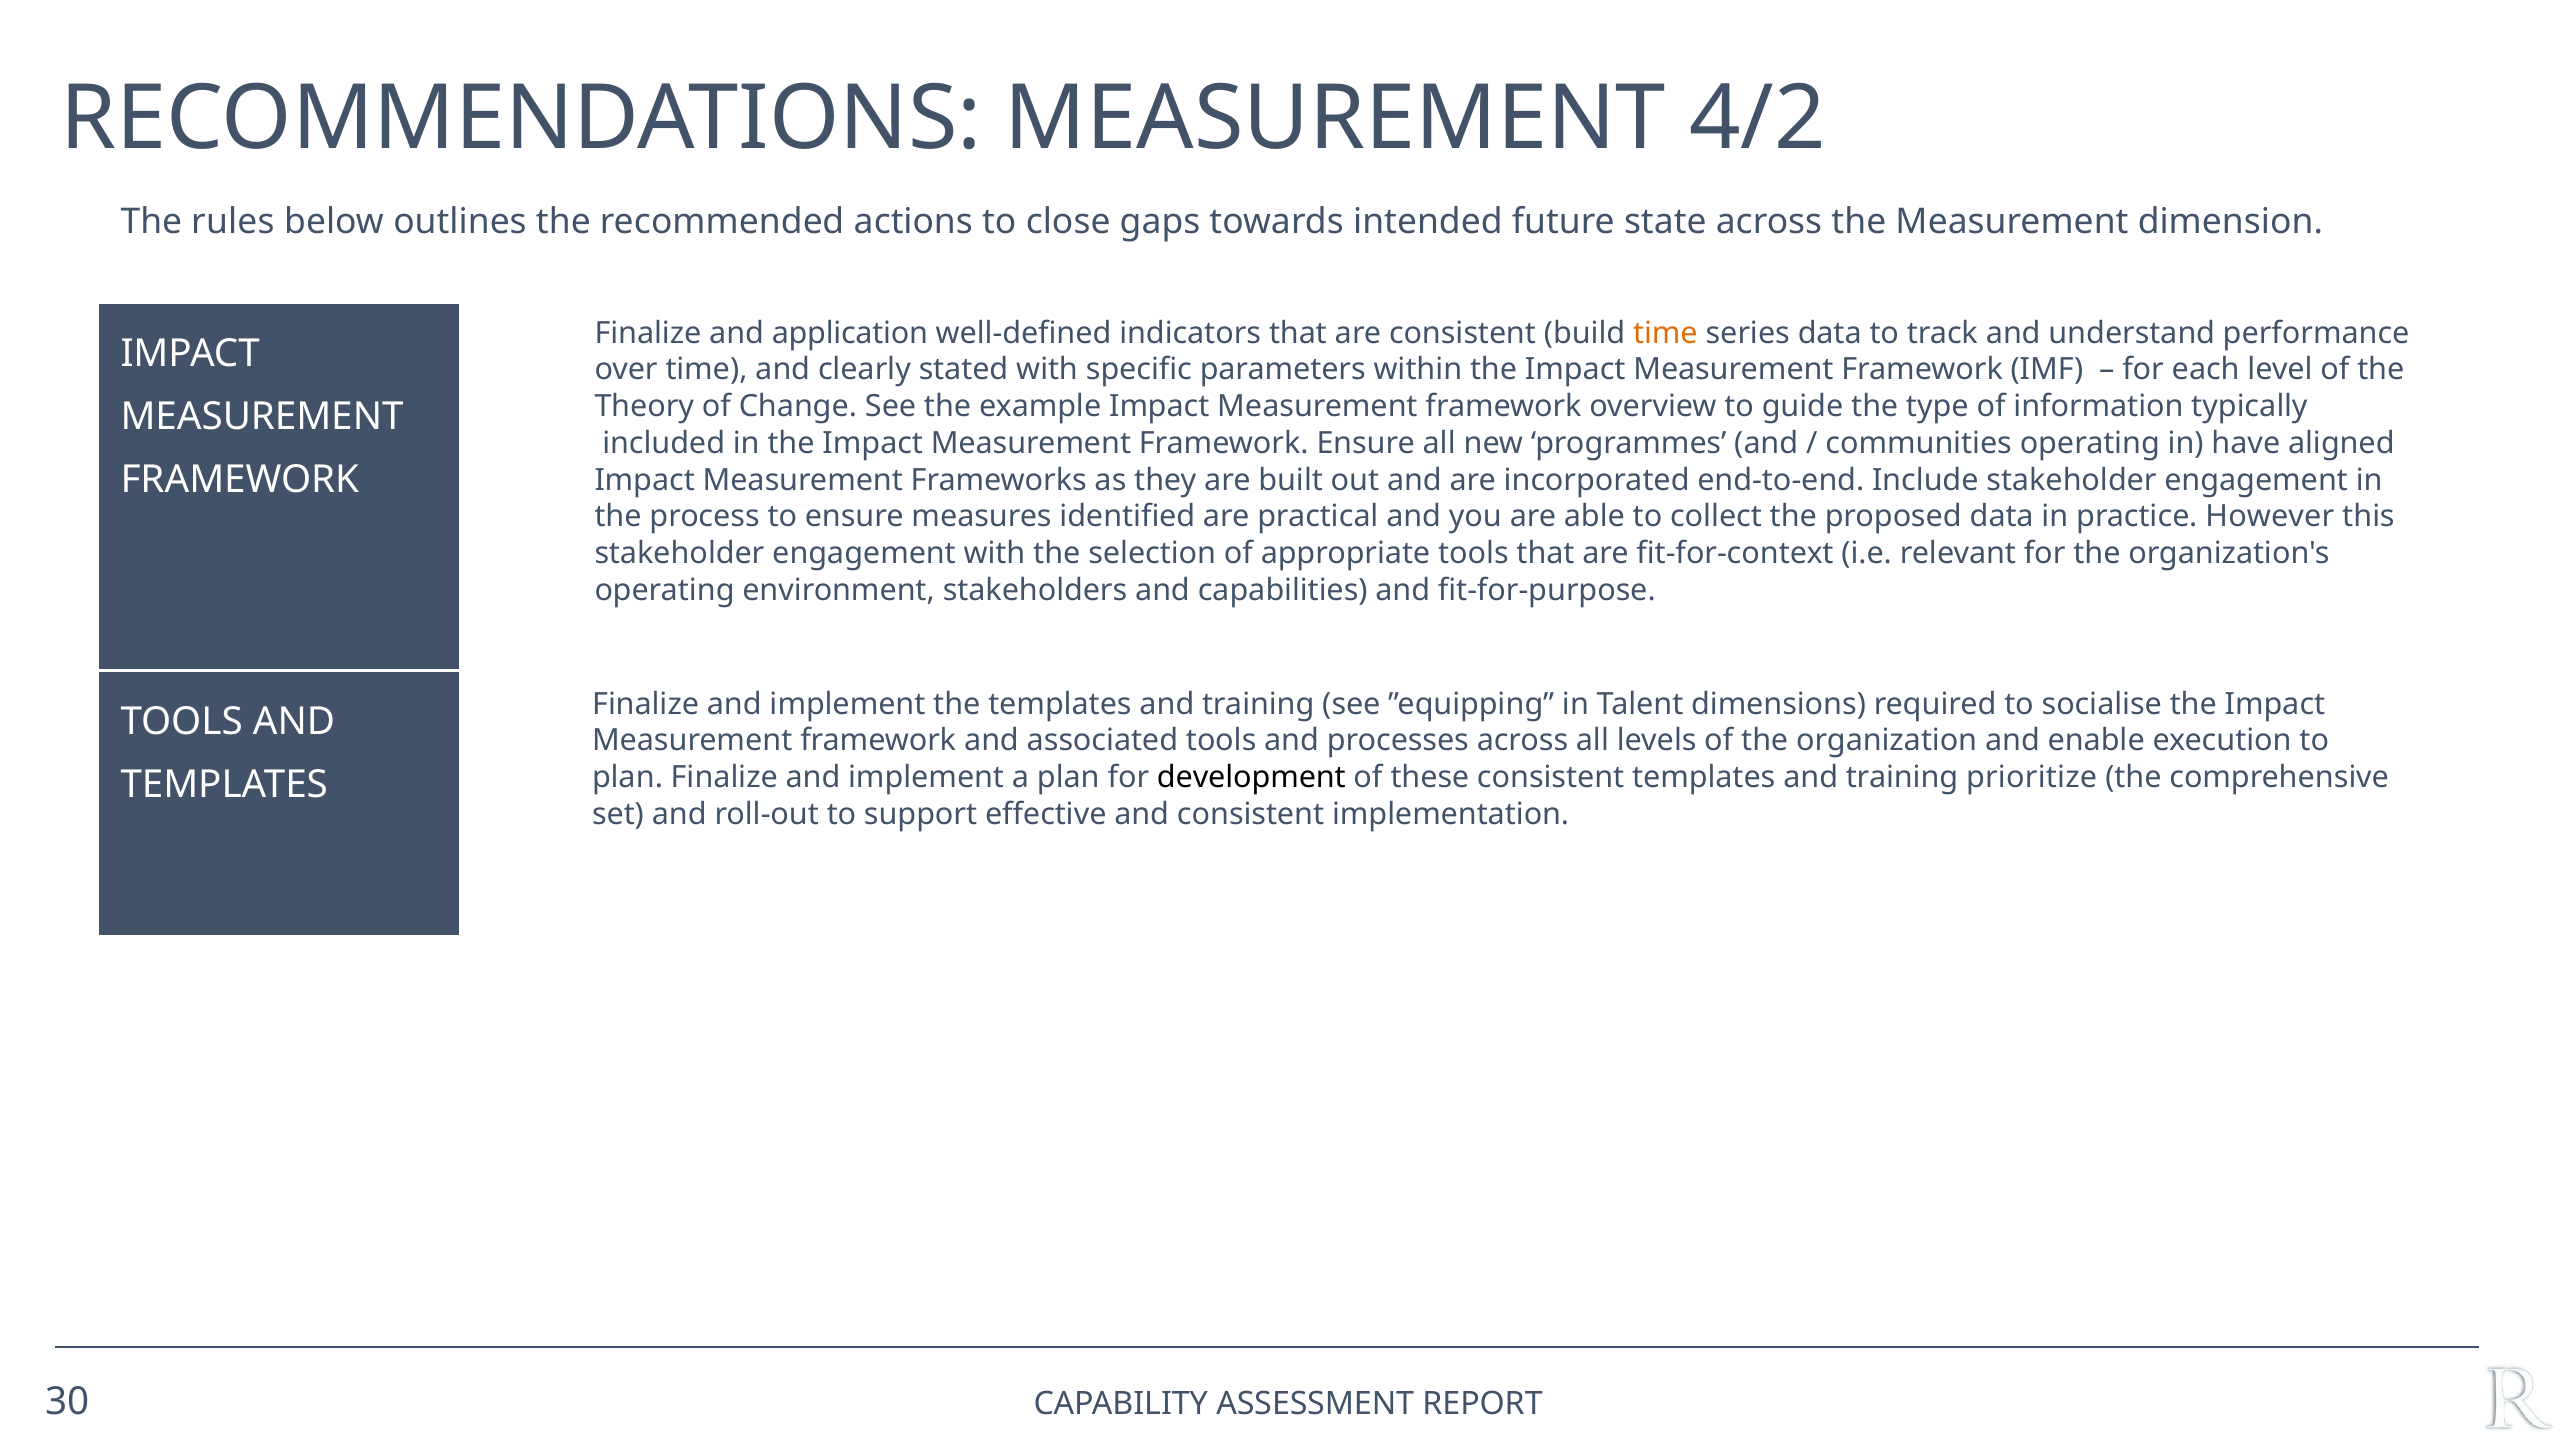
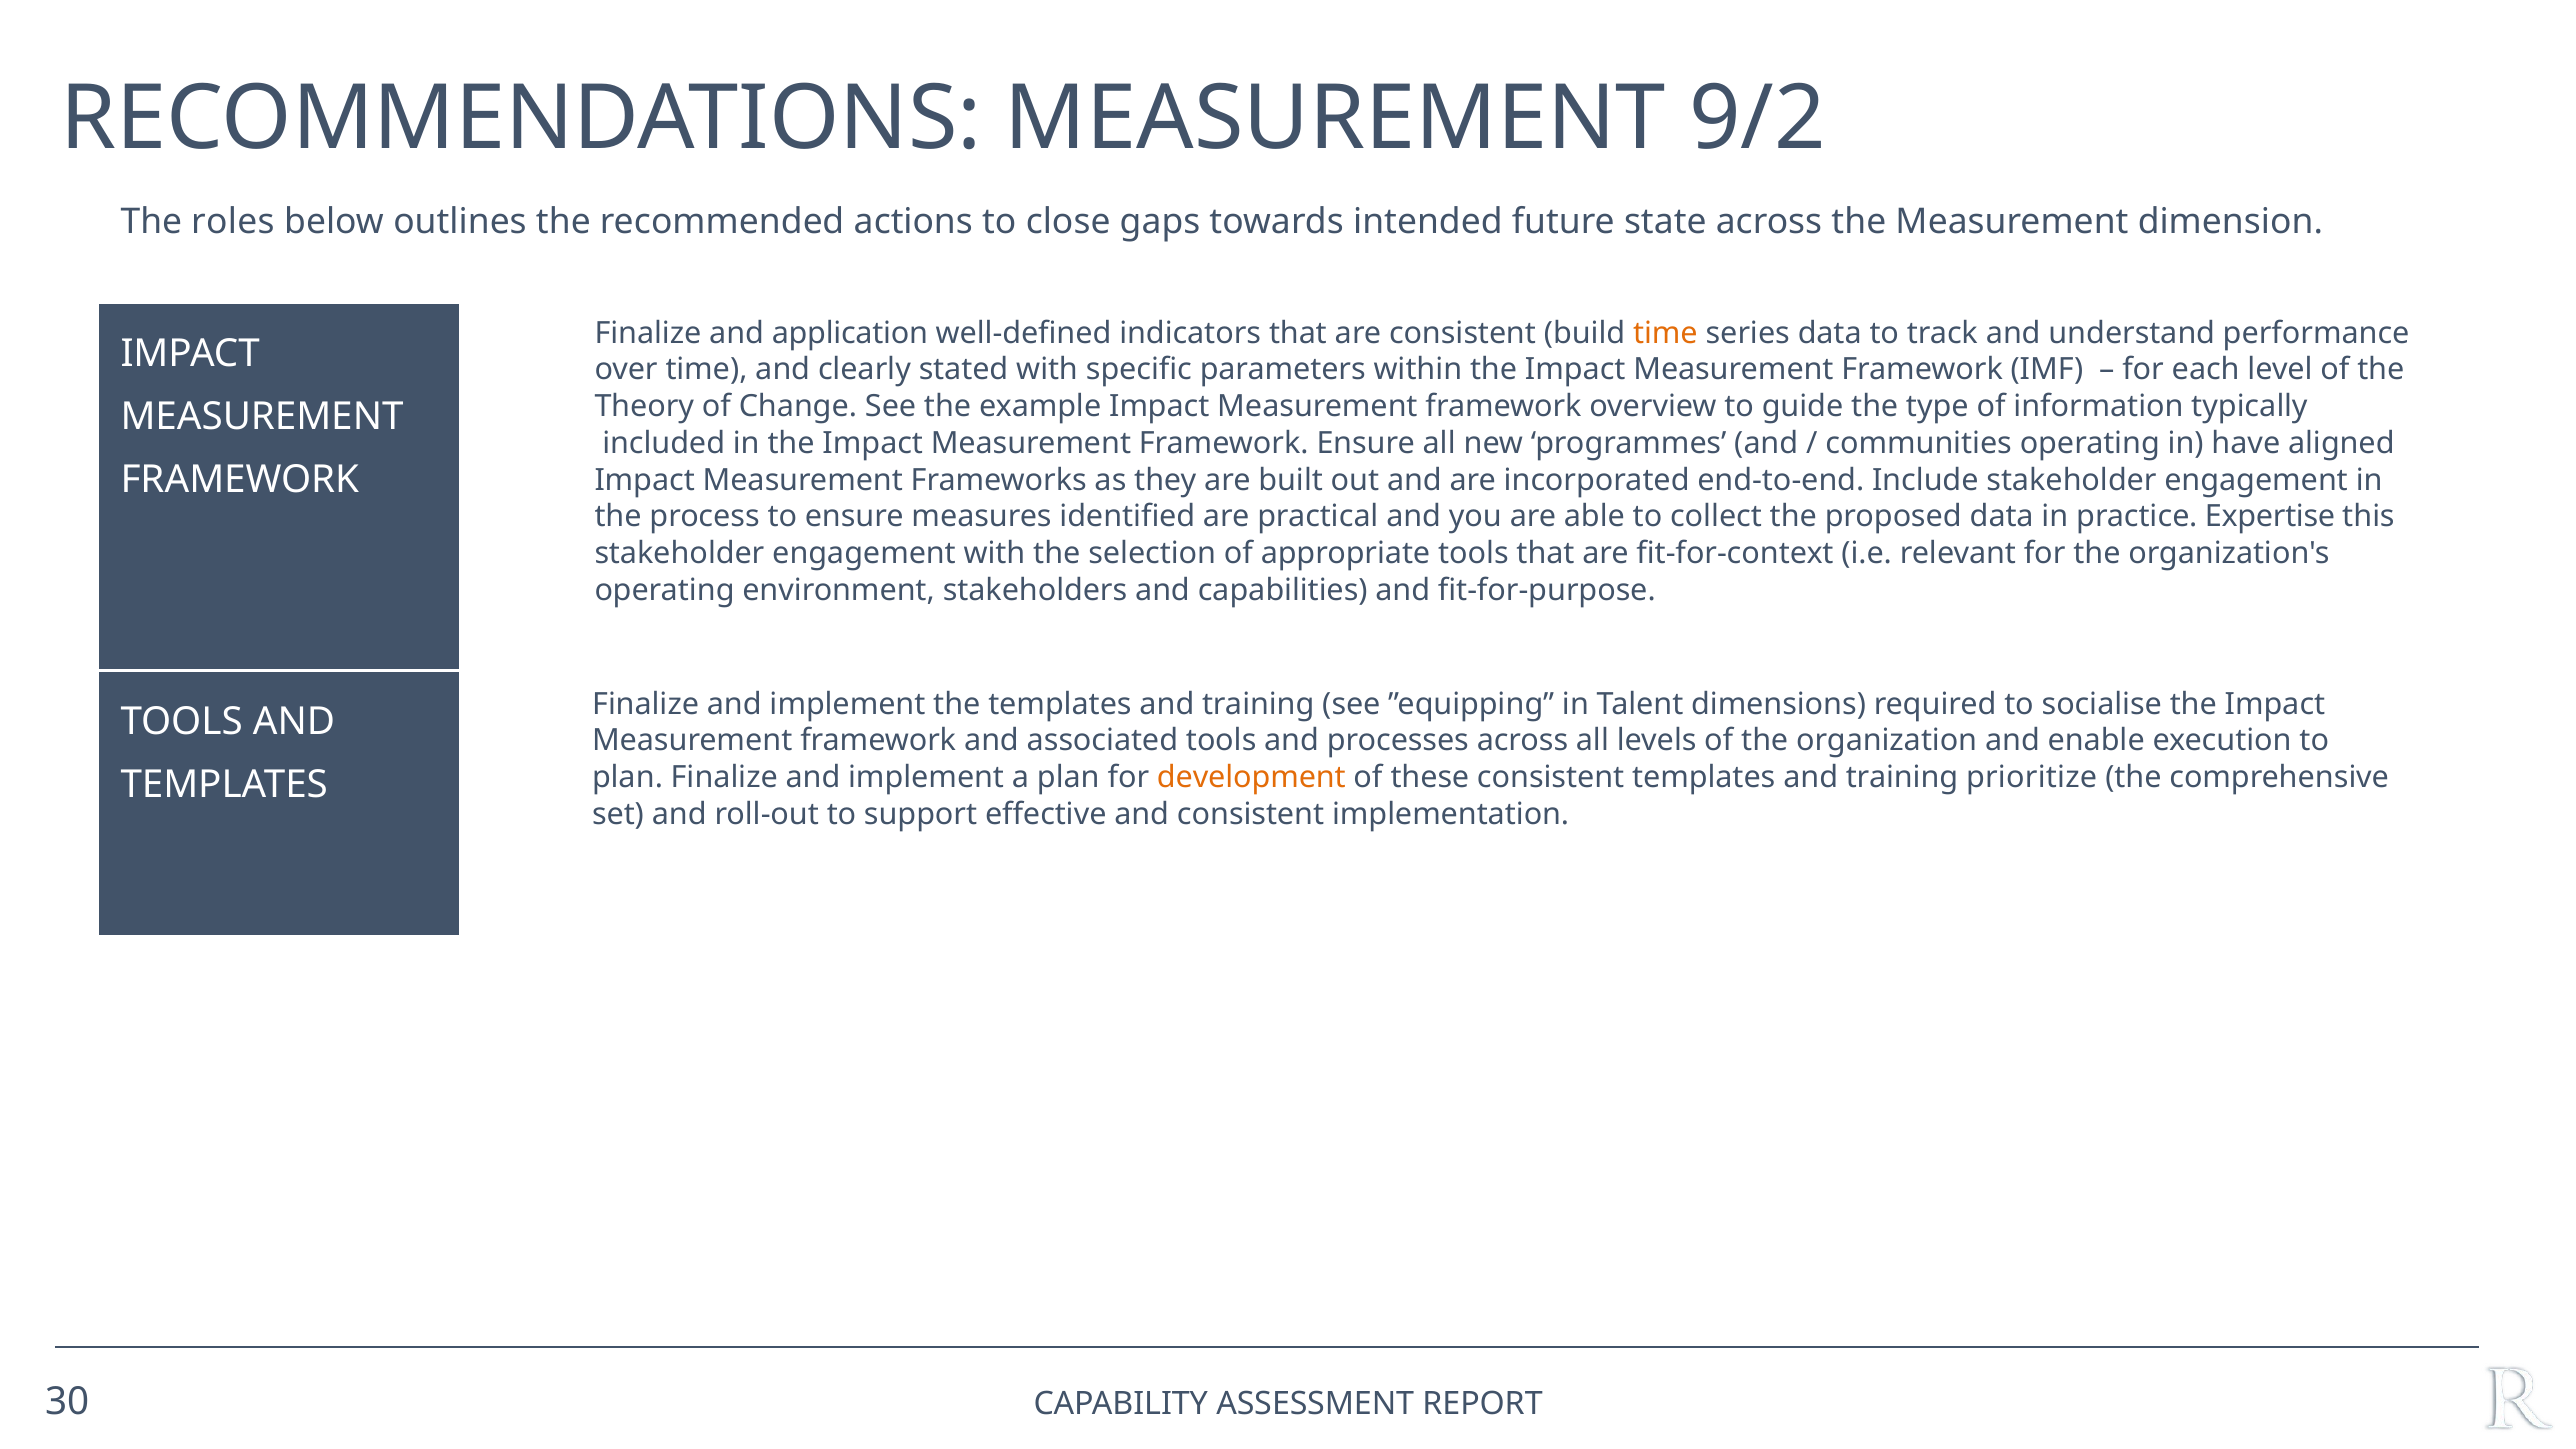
4/2: 4/2 -> 9/2 (1758, 119)
rules: rules -> roles (233, 222)
However: However -> Expertise (2270, 517)
development colour: black -> orange (1251, 778)
